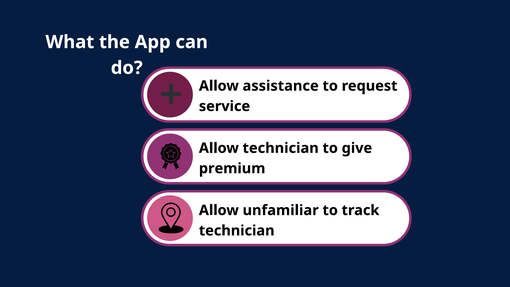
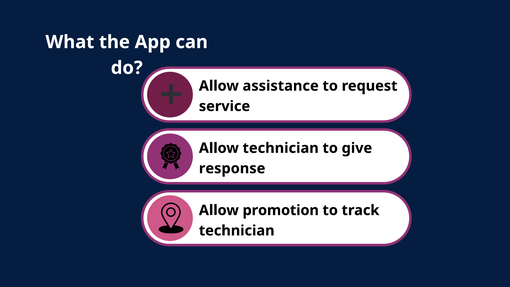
premium: premium -> response (232, 168)
unfamiliar: unfamiliar -> promotion (281, 210)
